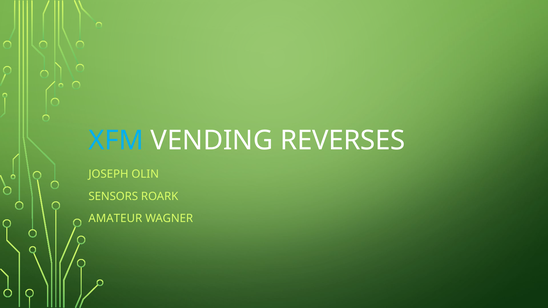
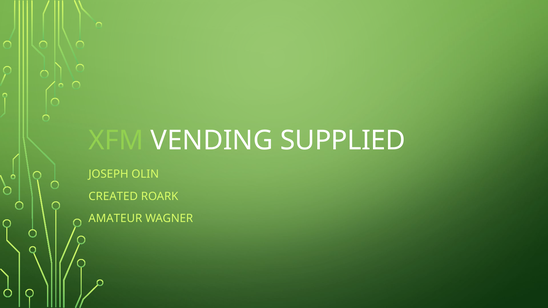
XFM colour: light blue -> light green (116, 141)
REVERSES: REVERSES -> SUPPLIED (343, 141)
SENSORS: SENSORS -> CREATED (113, 197)
